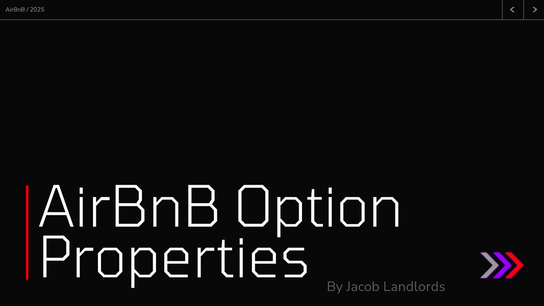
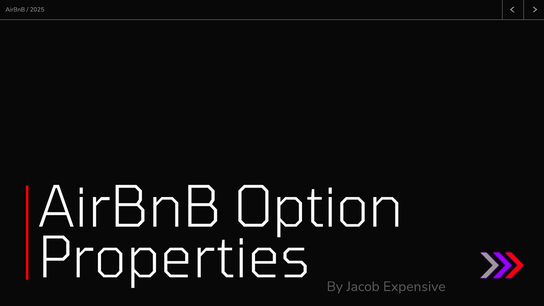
Landlords: Landlords -> Expensive (414, 287)
